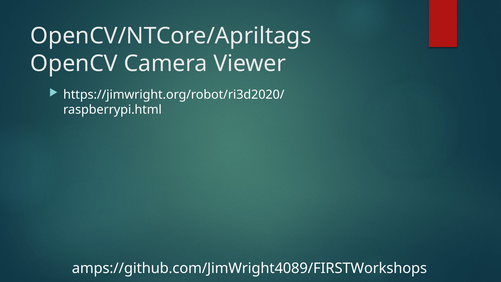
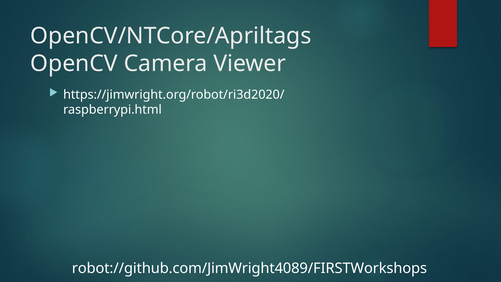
amps://github.com/JimWright4089/FIRSTWorkshops: amps://github.com/JimWright4089/FIRSTWorkshops -> robot://github.com/JimWright4089/FIRSTWorkshops (249, 268)
